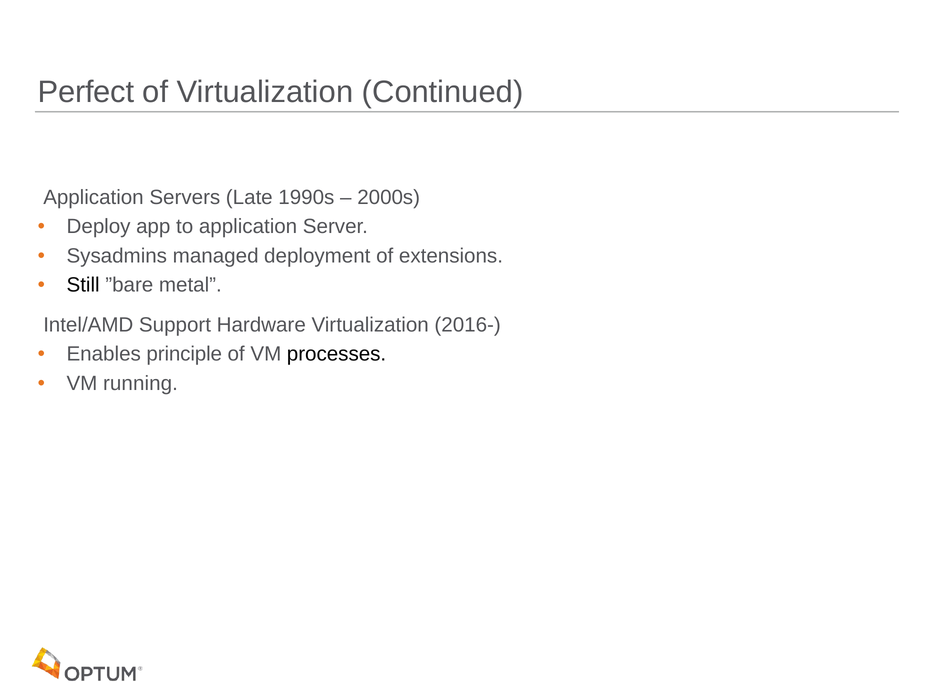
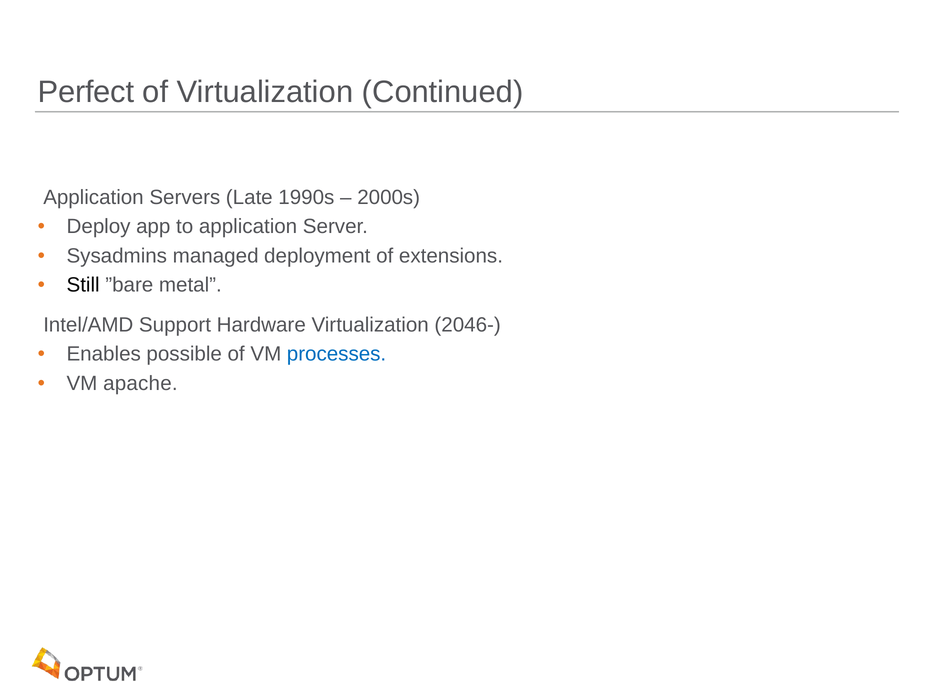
2016-: 2016- -> 2046- (468, 325)
principle: principle -> possible (184, 354)
processes colour: black -> blue (337, 354)
running: running -> apache (140, 383)
